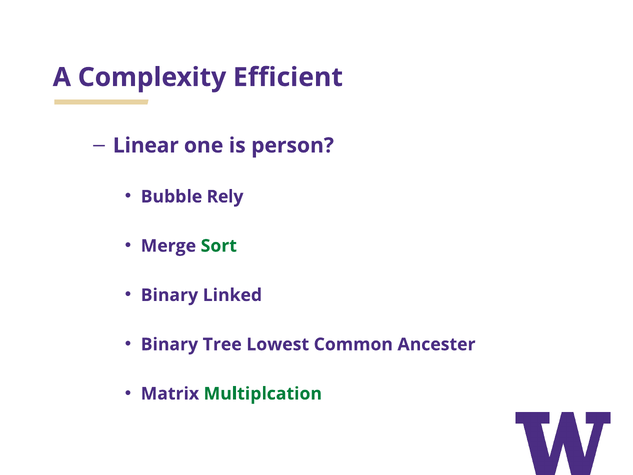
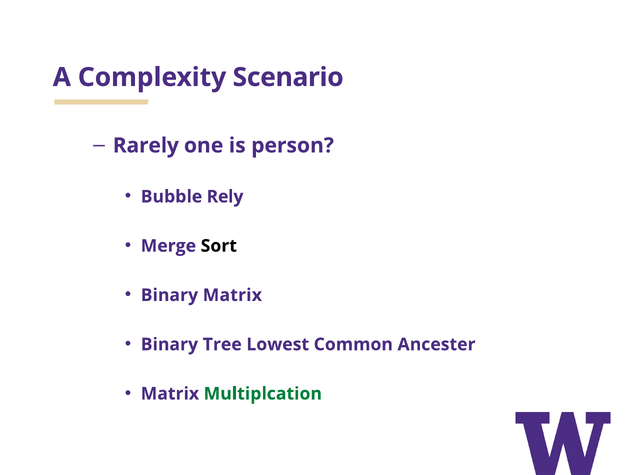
Efficient: Efficient -> Scenario (288, 77)
Linear: Linear -> Rarely (146, 145)
Sort colour: green -> black (219, 246)
Binary Linked: Linked -> Matrix (232, 295)
